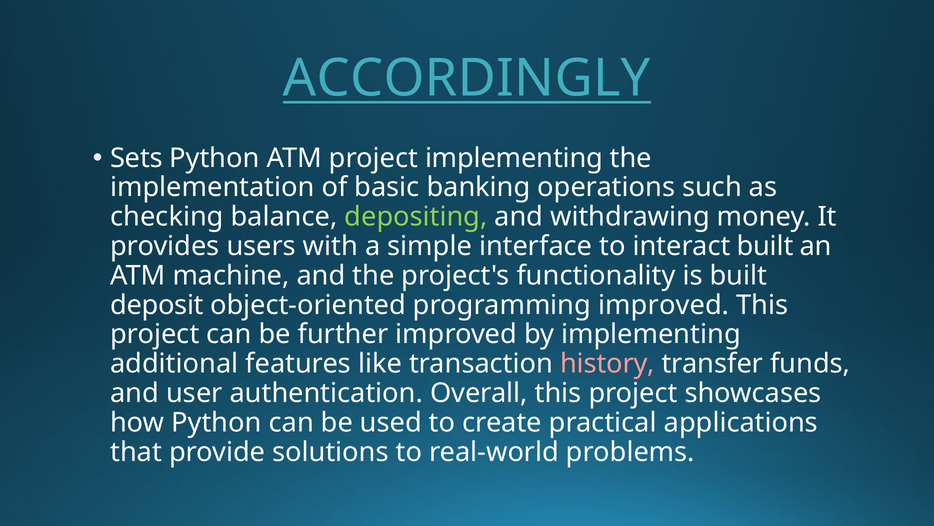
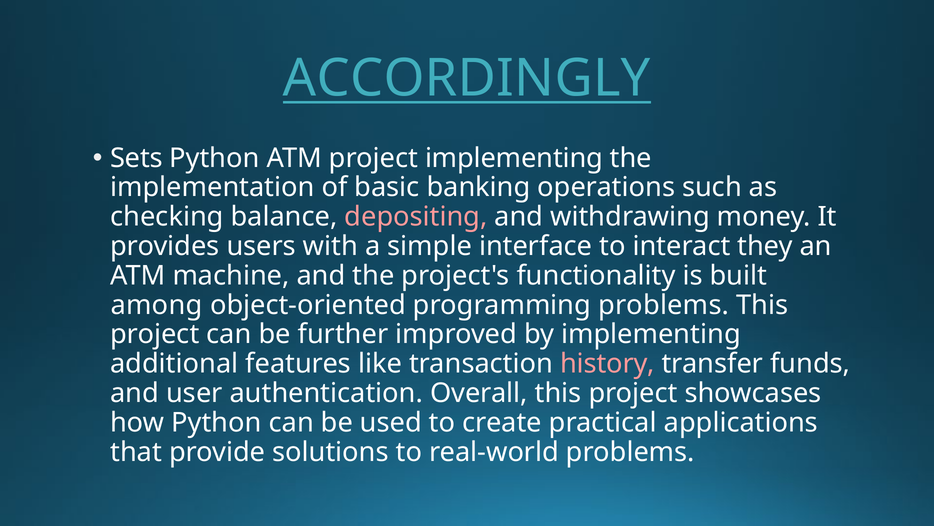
depositing colour: light green -> pink (416, 217)
interact built: built -> they (765, 246)
deposit: deposit -> among (157, 305)
programming improved: improved -> problems (664, 305)
